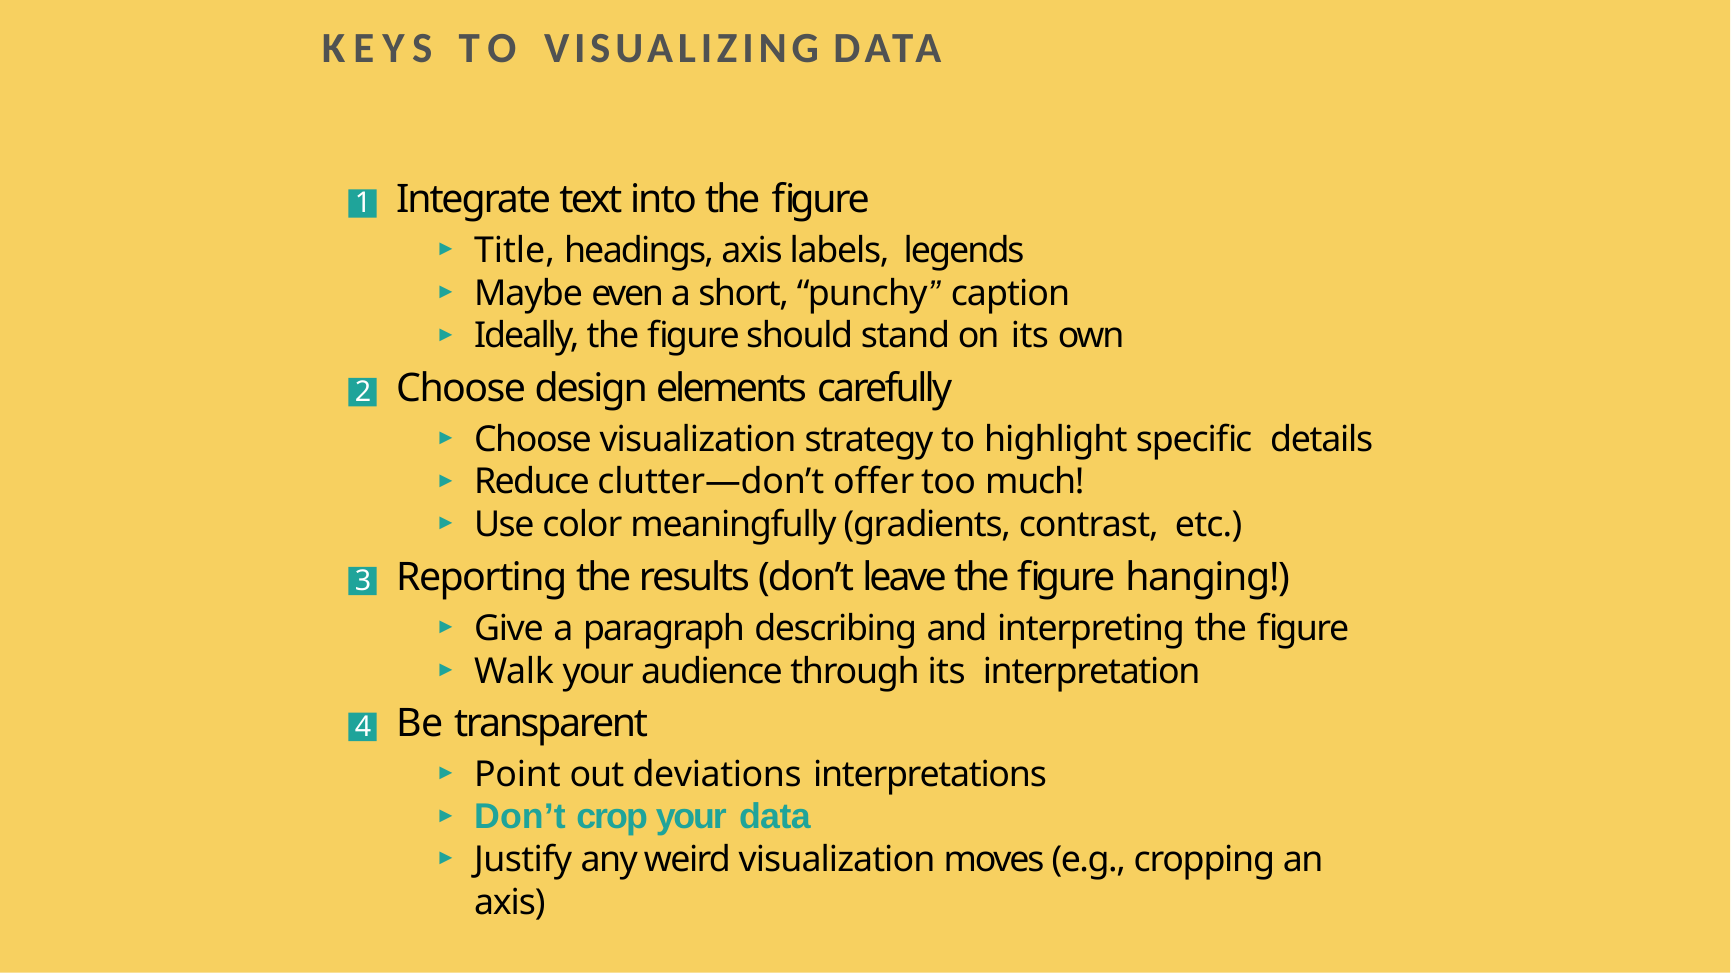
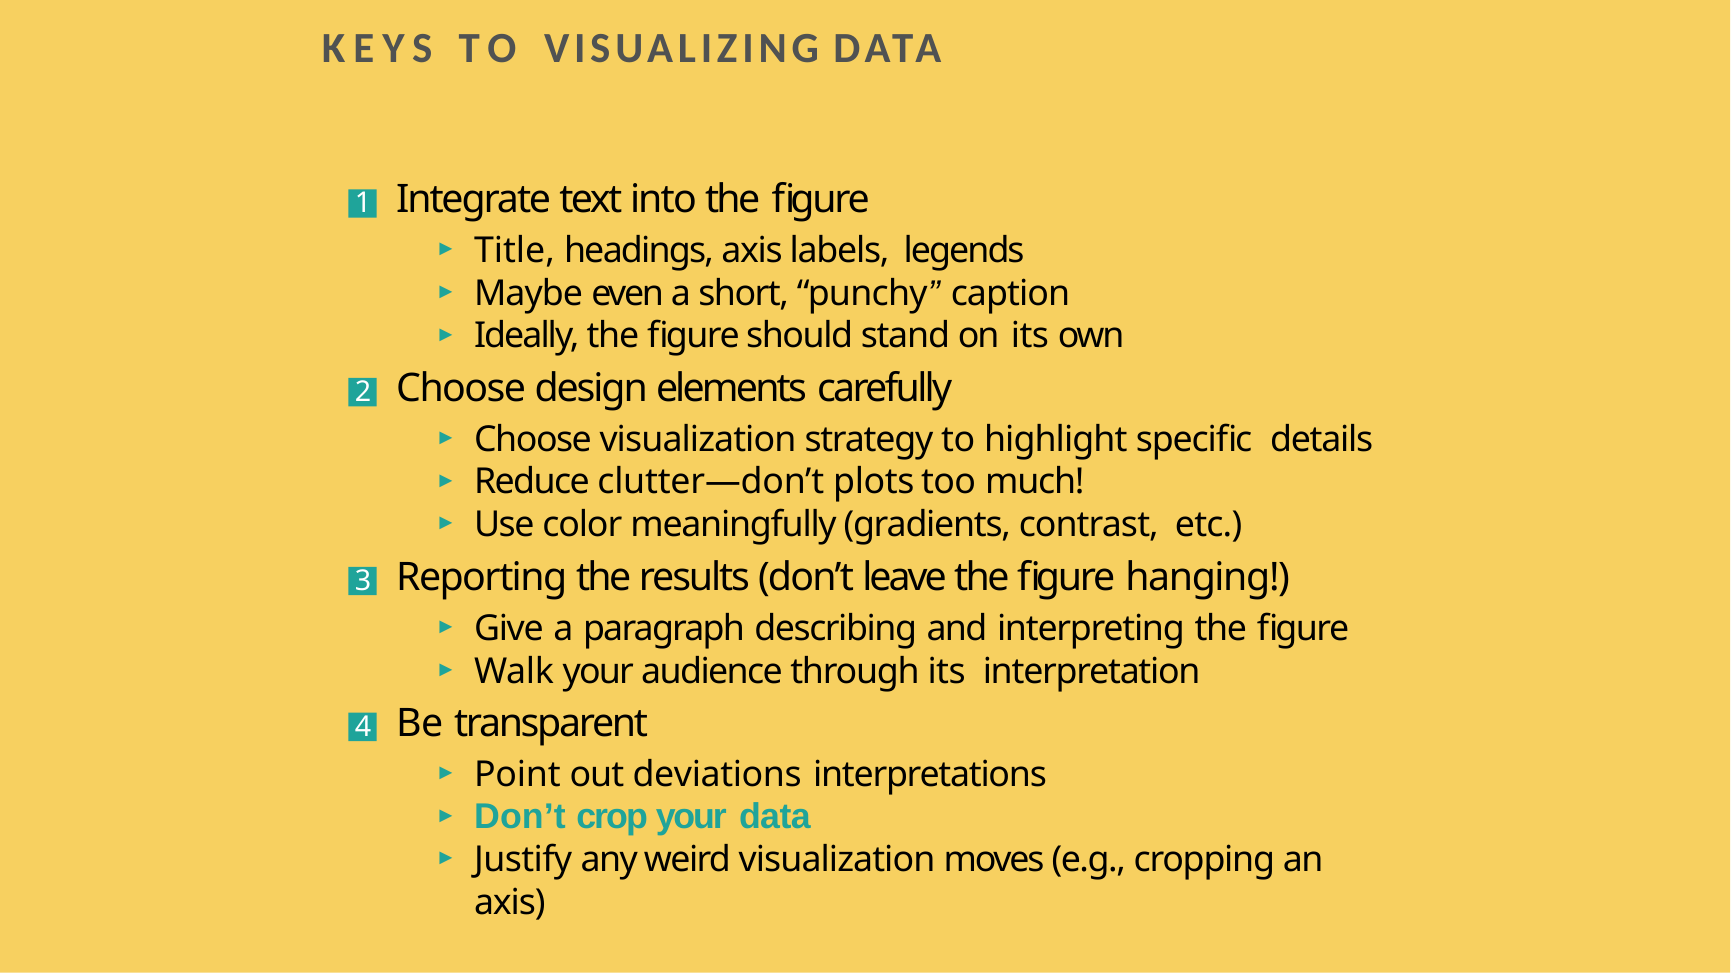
offer: offer -> plots (874, 482)
